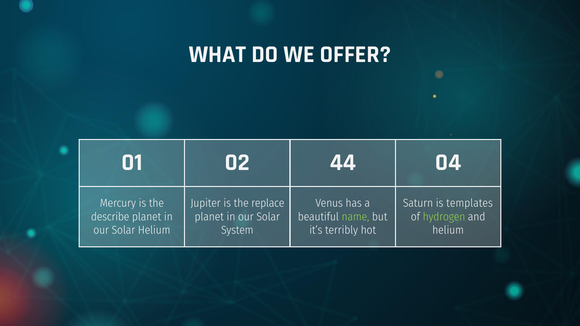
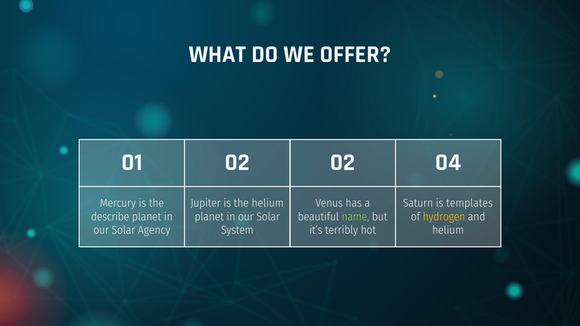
02 44: 44 -> 02 (343, 162)
the replace: replace -> helium (268, 203)
hydrogen colour: light green -> yellow (444, 217)
Solar Helium: Helium -> Agency (154, 230)
